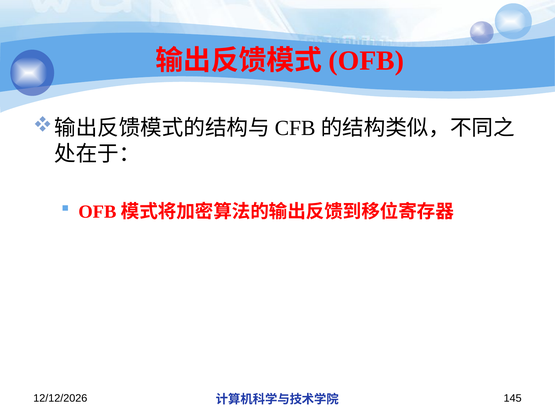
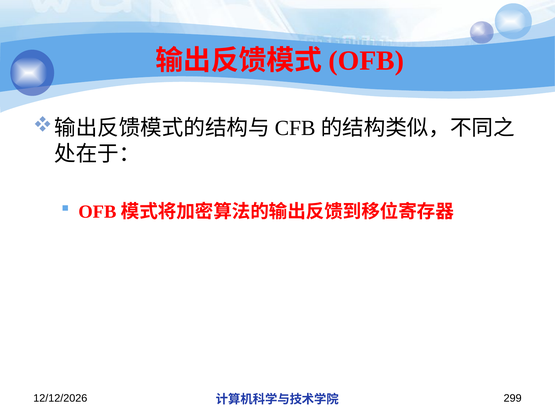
145: 145 -> 299 (513, 399)
